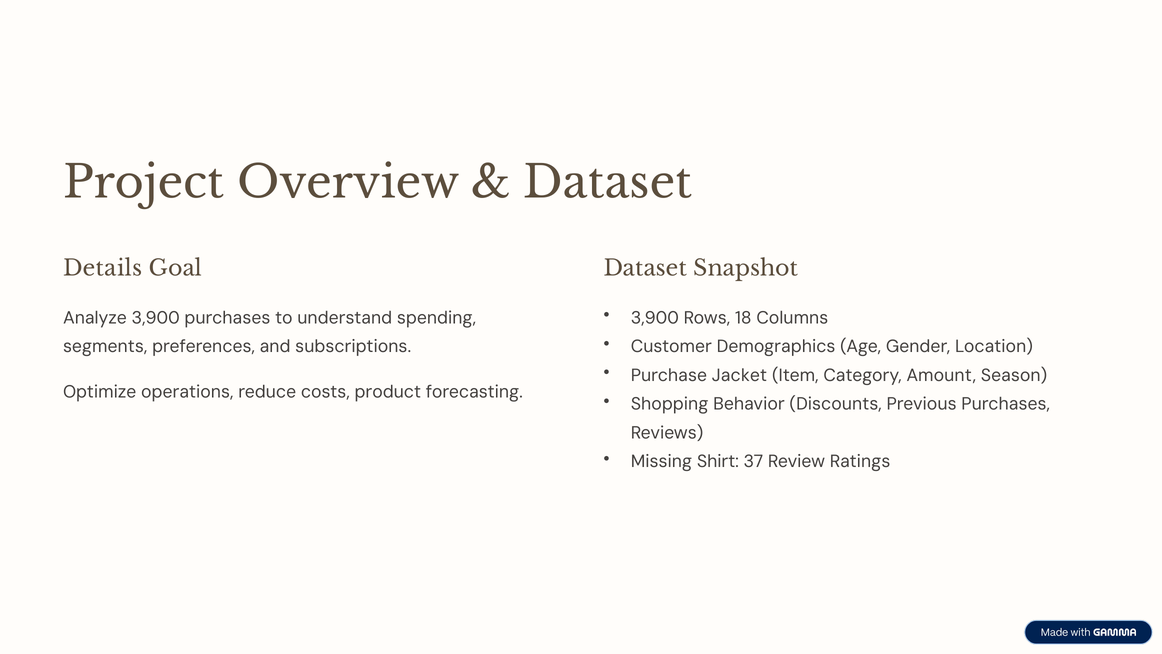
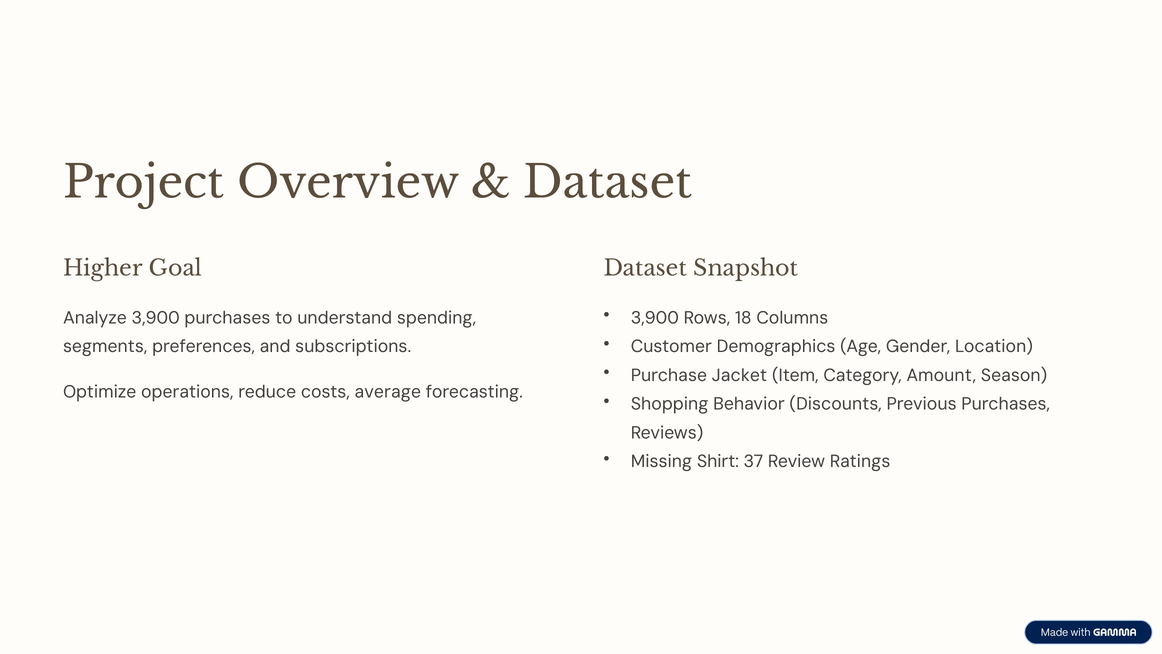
Details: Details -> Higher (103, 268)
product: product -> average (388, 392)
